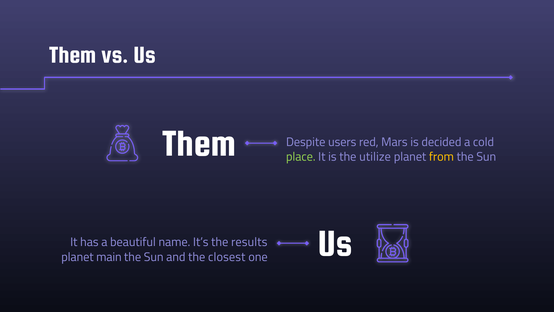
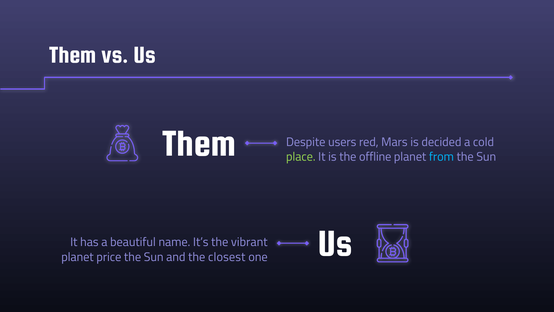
utilize: utilize -> offline (375, 157)
from colour: yellow -> light blue (441, 157)
results: results -> vibrant (249, 242)
main: main -> price (109, 257)
